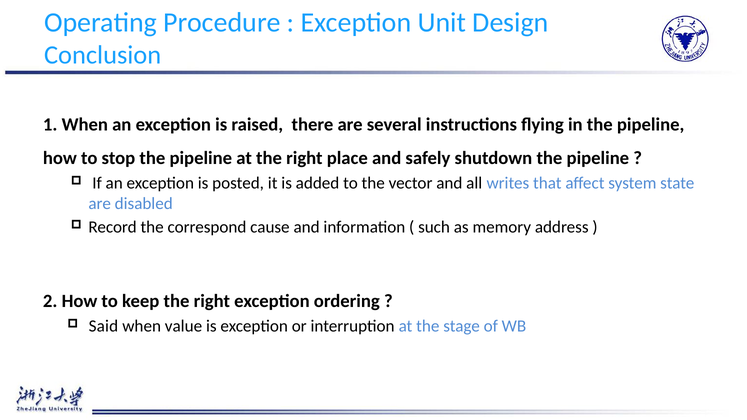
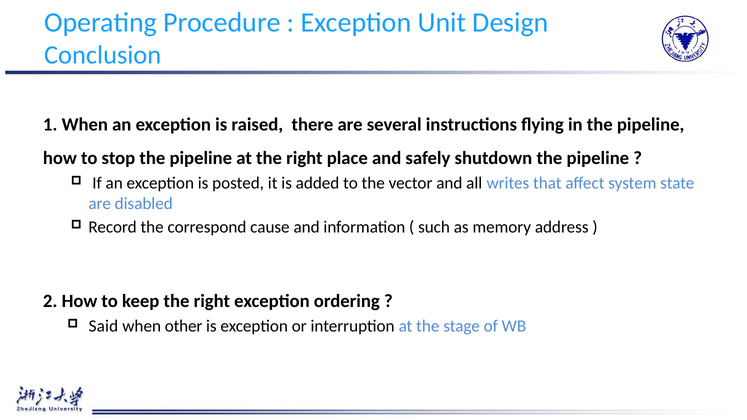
value: value -> other (184, 326)
